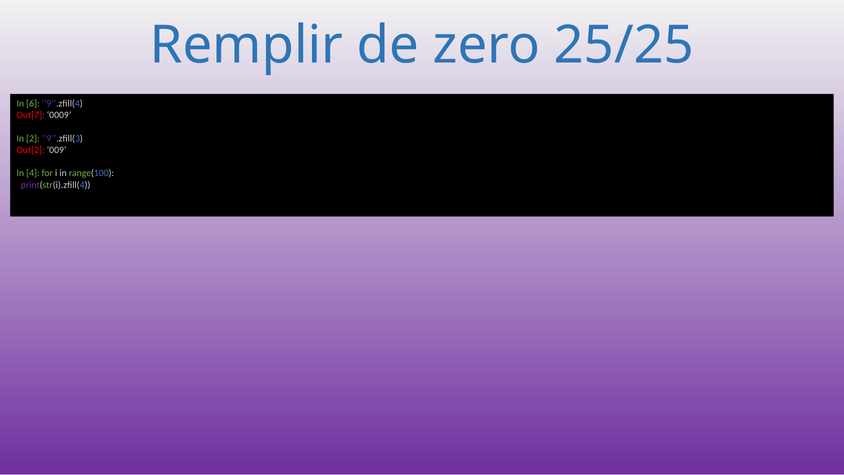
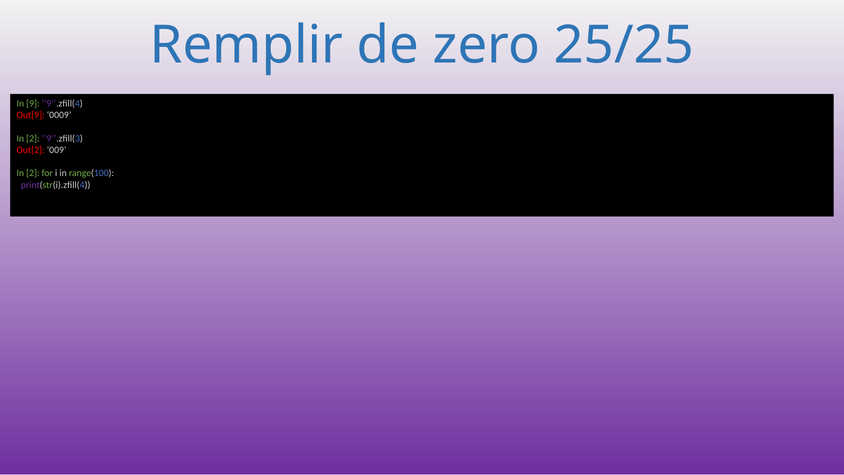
6: 6 -> 9 (33, 104)
Out[7: Out[7 -> Out[9 (31, 115)
4: 4 -> 2 (33, 173)
